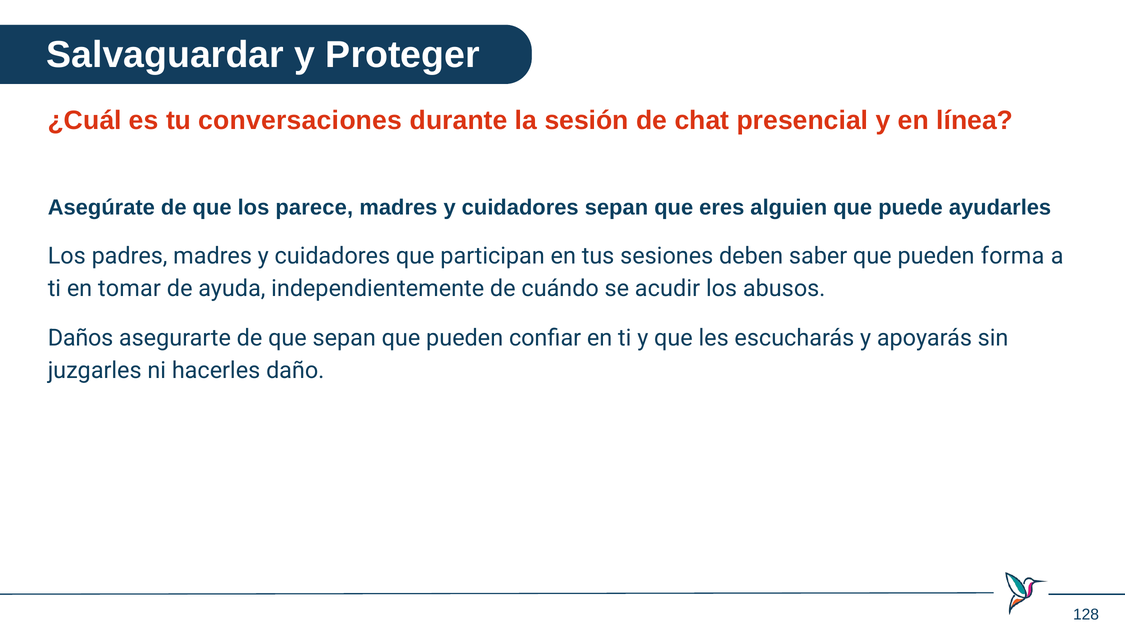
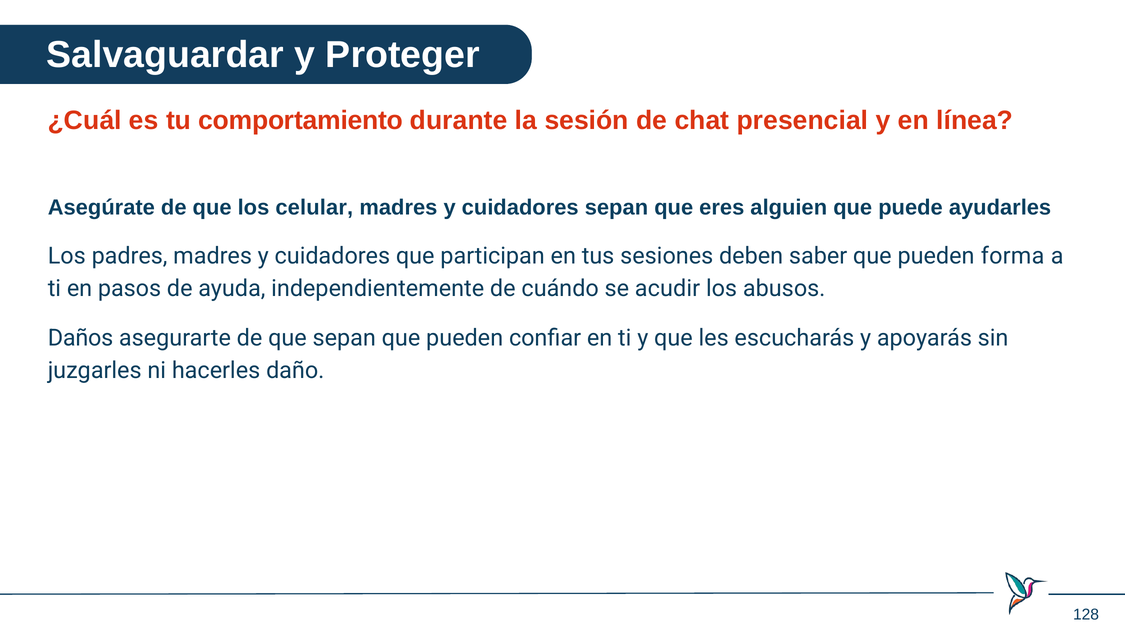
conversaciones: conversaciones -> comportamiento (301, 121)
parece: parece -> celular (314, 207)
tomar: tomar -> pasos (130, 288)
